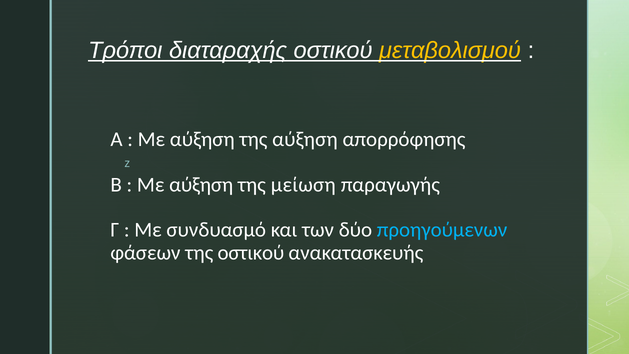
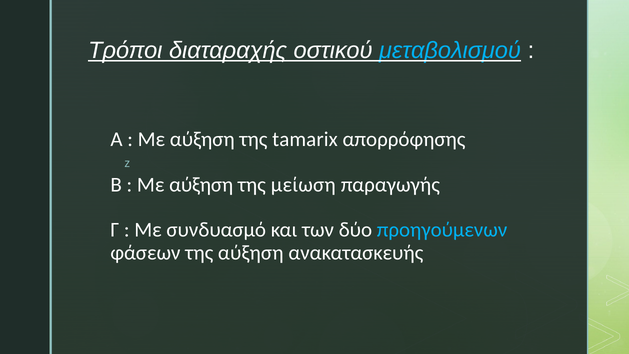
μεταβολισμού colour: yellow -> light blue (450, 50)
της αύξηση: αύξηση -> tamarix (305, 139)
της οστικού: οστικού -> αύξηση (251, 253)
